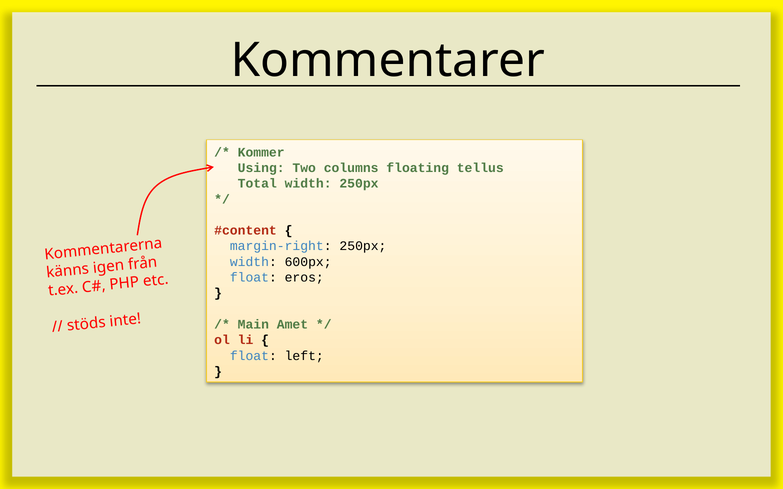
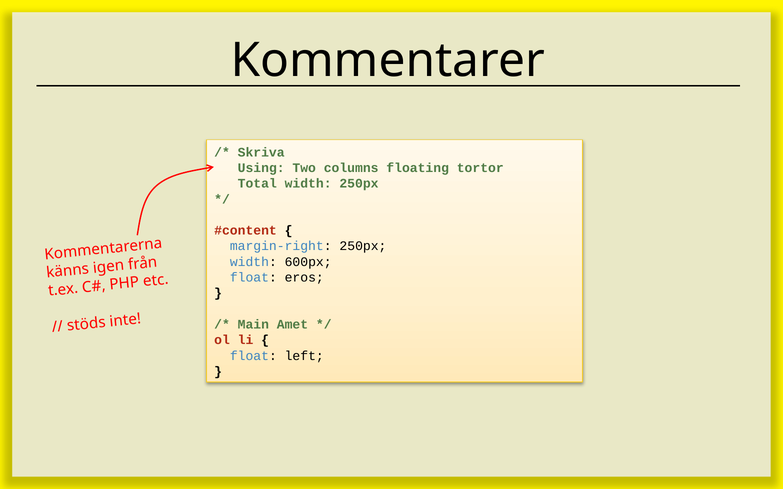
Kommer: Kommer -> Skriva (261, 152)
tellus: tellus -> tortor (480, 168)
